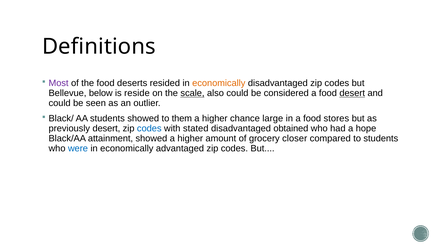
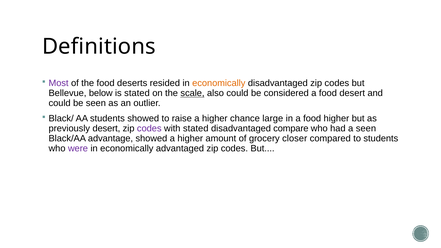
is reside: reside -> stated (137, 93)
desert underline: present -> none (352, 93)
them: them -> raise (182, 119)
food stores: stores -> higher (336, 119)
codes colour: blue -> purple (149, 129)
obtained: obtained -> compare (291, 129)
a hope: hope -> seen (366, 129)
attainment: attainment -> advantage (110, 138)
were colour: blue -> purple (78, 148)
